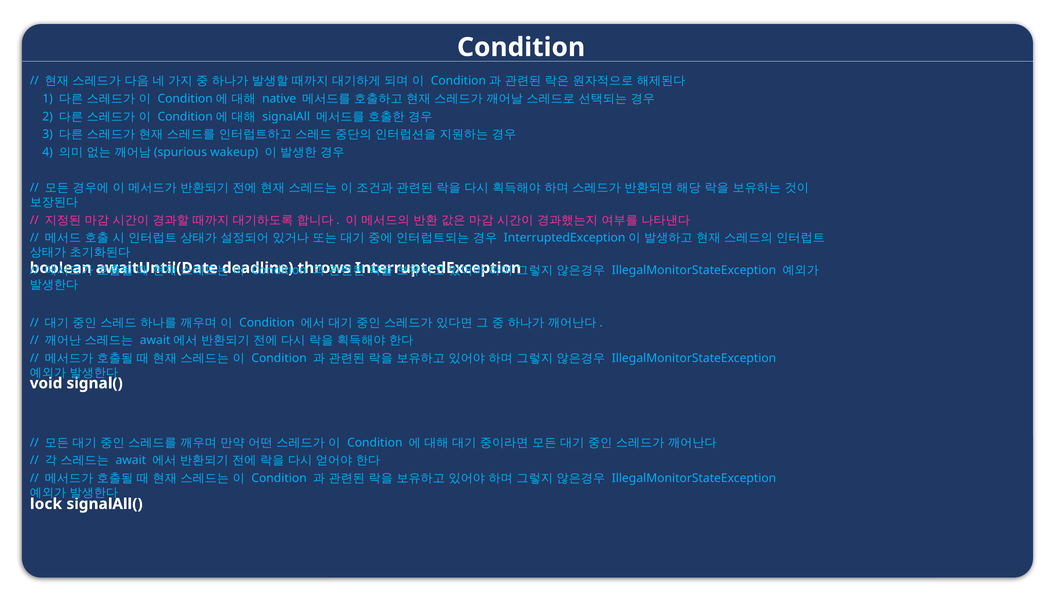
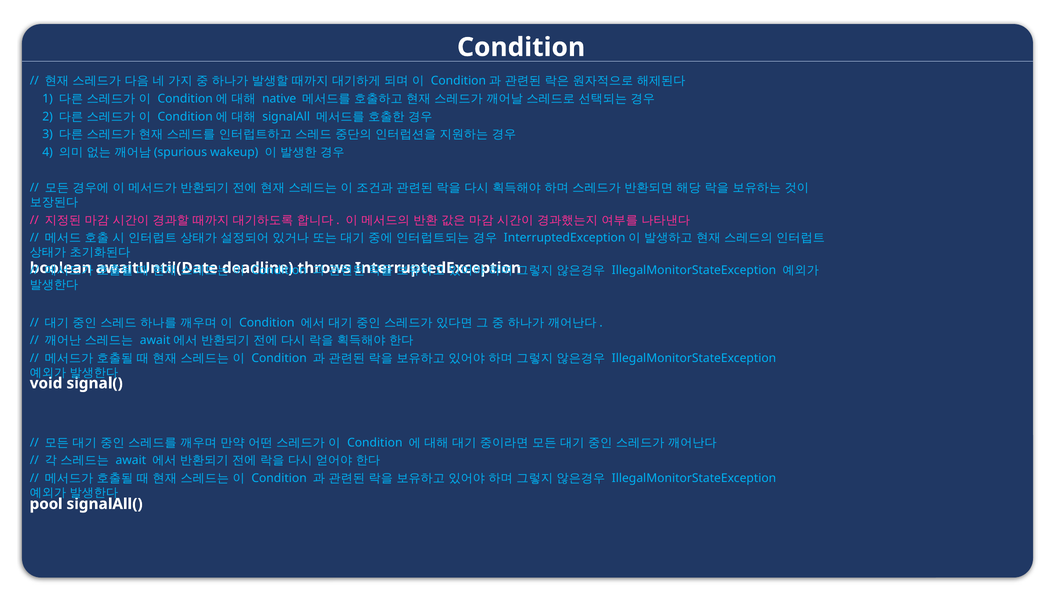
lock: lock -> pool (46, 504)
